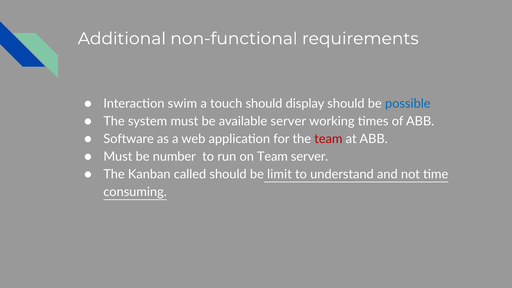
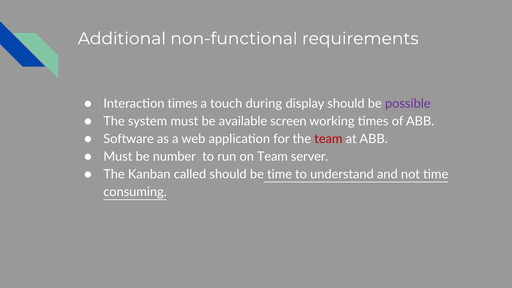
Interaction swim: swim -> times (183, 104)
touch should: should -> during (264, 104)
possible colour: blue -> purple (408, 104)
available server: server -> screen (288, 121)
be limit: limit -> time (280, 174)
